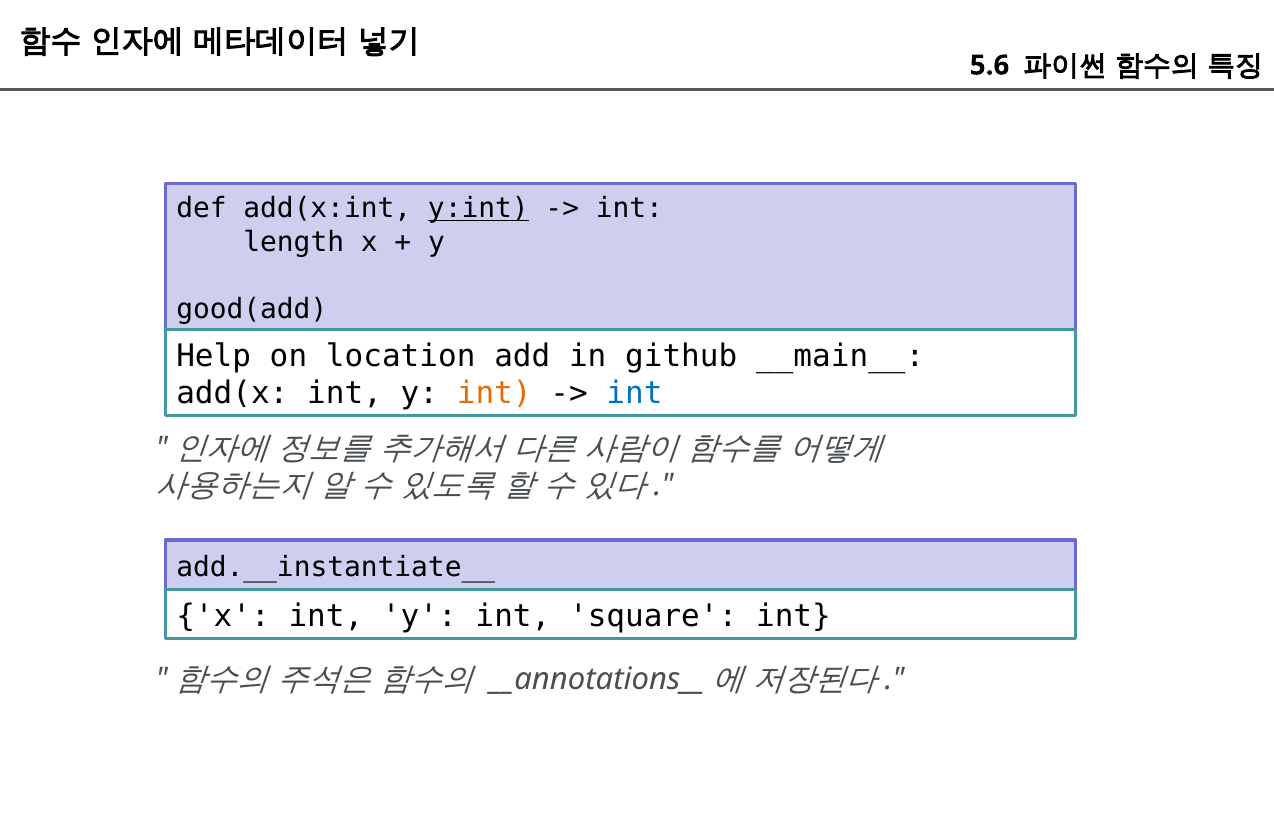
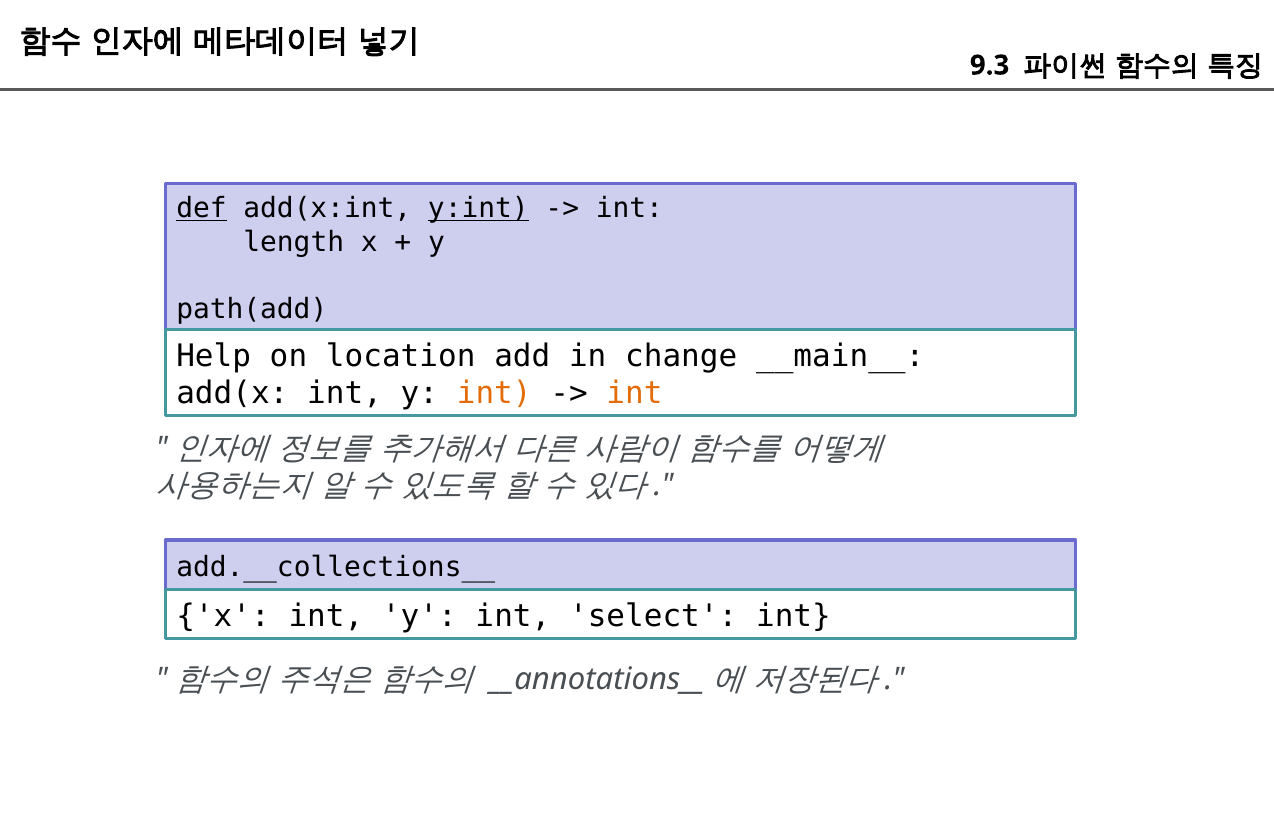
5.6: 5.6 -> 9.3 (990, 65)
def underline: none -> present (201, 208)
good(add: good(add -> path(add (252, 309)
github: github -> change (681, 356)
int colour: blue -> orange (634, 393)
add.__instantiate__: add.__instantiate__ -> add.__collections__ (336, 567)
square: square -> select (653, 616)
